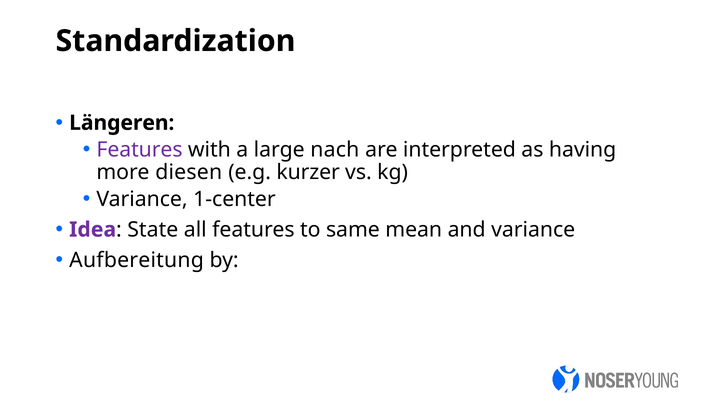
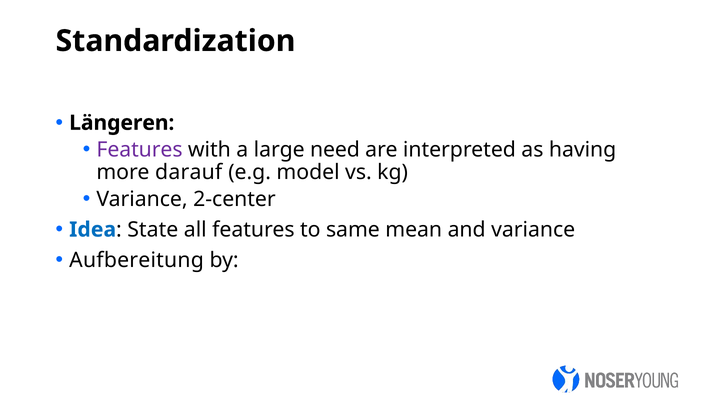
nach: nach -> need (335, 150)
diesen: diesen -> darauf (189, 173)
kurzer: kurzer -> model (308, 173)
1-center: 1-center -> 2-center (234, 199)
Idea colour: purple -> blue (93, 230)
